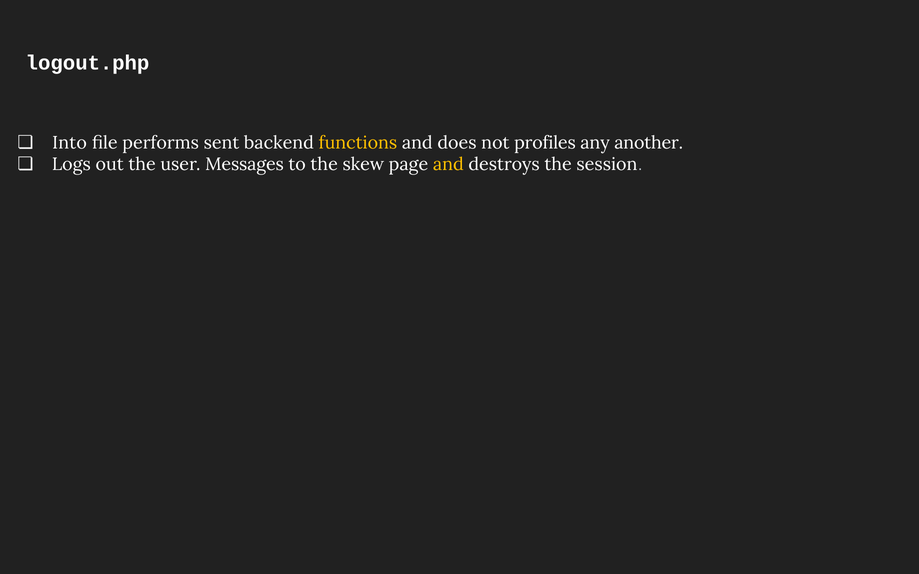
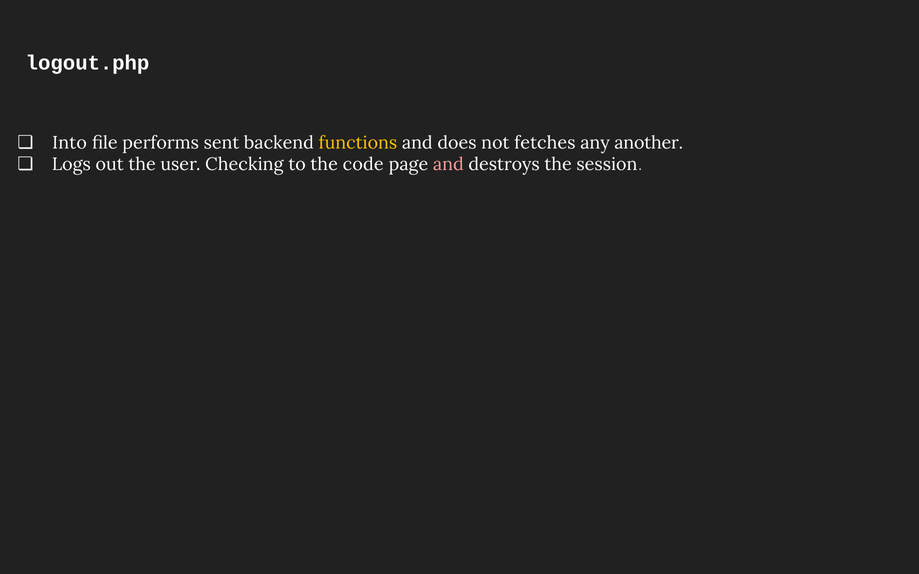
profiles: profiles -> fetches (545, 143)
Messages: Messages -> Checking (244, 164)
skew: skew -> code (363, 164)
and colour: yellow -> pink (448, 164)
